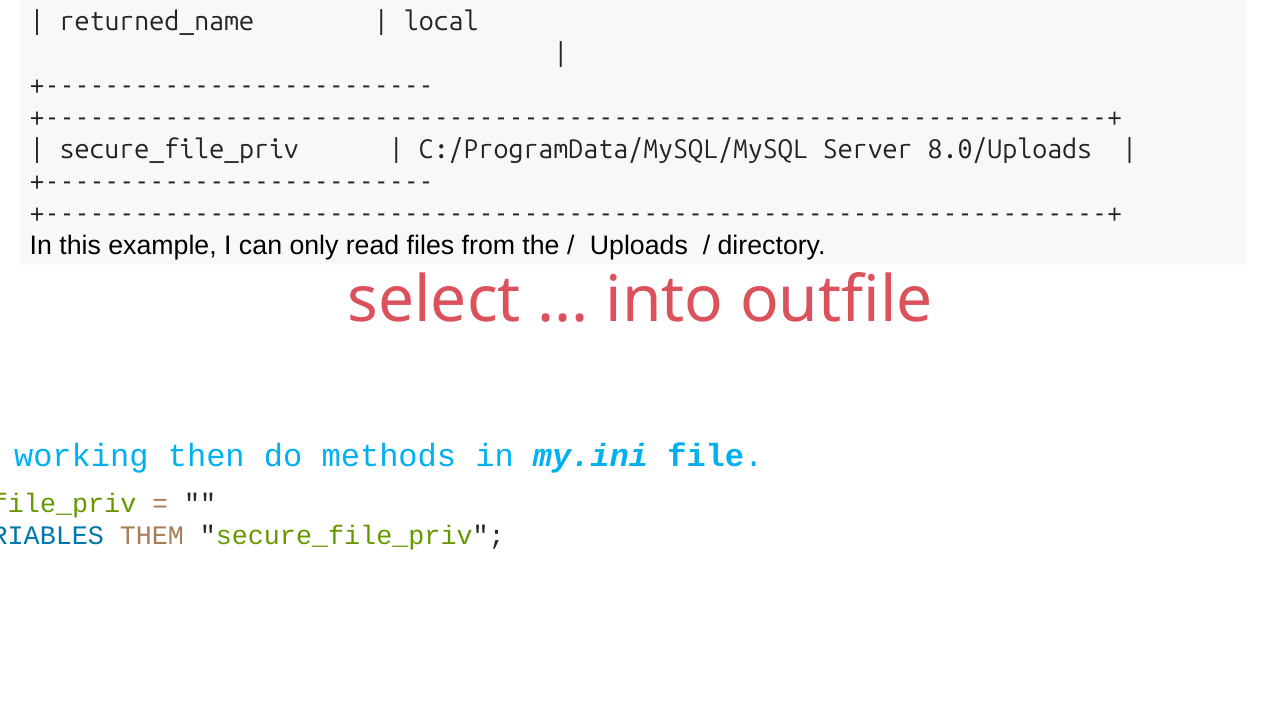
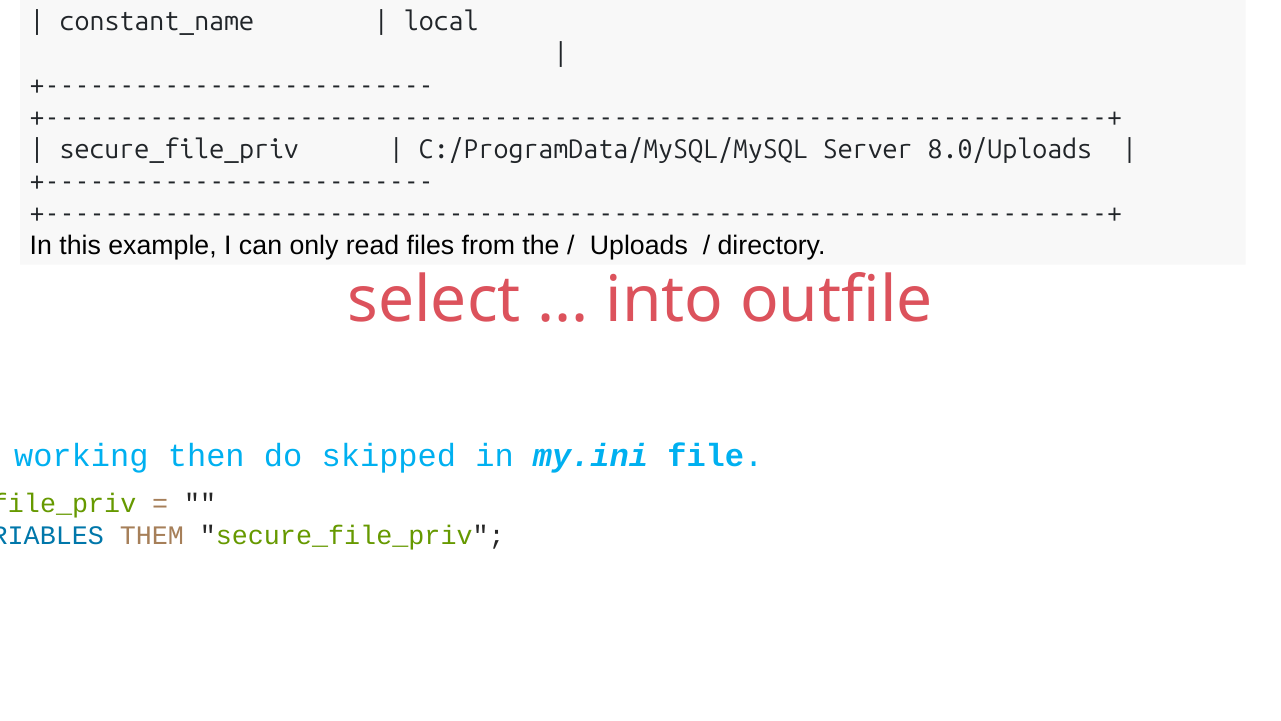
returned_name: returned_name -> constant_name (157, 21)
methods: methods -> skipped (389, 456)
